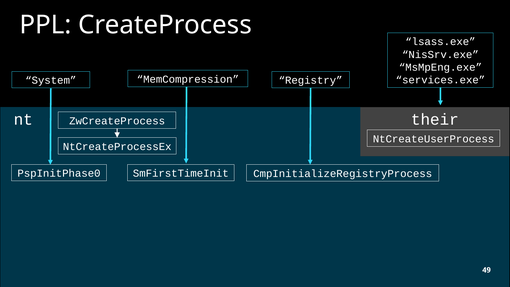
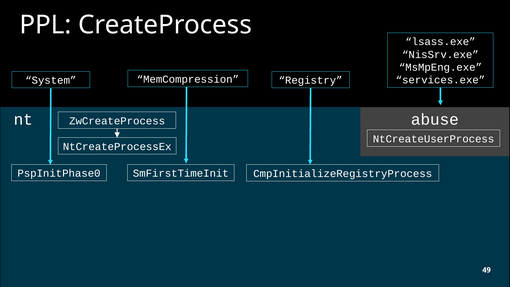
their: their -> abuse (435, 120)
